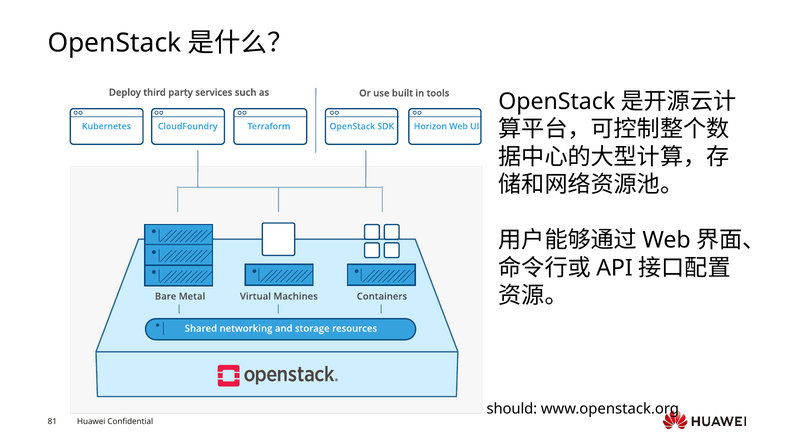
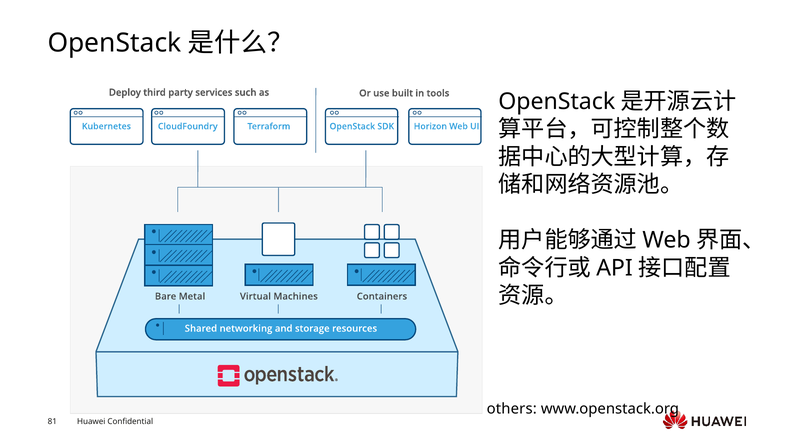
should: should -> others (512, 409)
